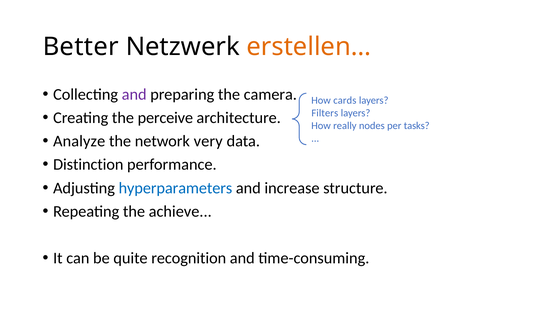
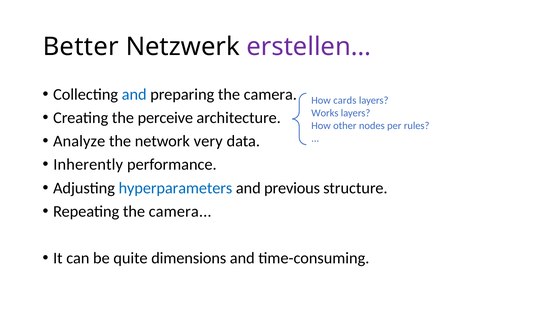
erstellen… colour: orange -> purple (309, 47)
and colour: purple -> blue (134, 95)
Filters: Filters -> Works (325, 113)
really: really -> other (345, 126)
tasks: tasks -> rules (417, 126)
Distinction: Distinction -> Inherently (88, 165)
increase: increase -> previous (292, 188)
Repeating the achieve: achieve -> camera (180, 212)
recognition: recognition -> dimensions (189, 259)
